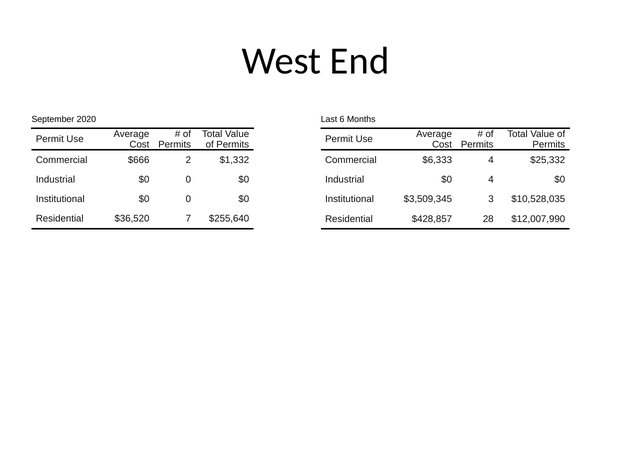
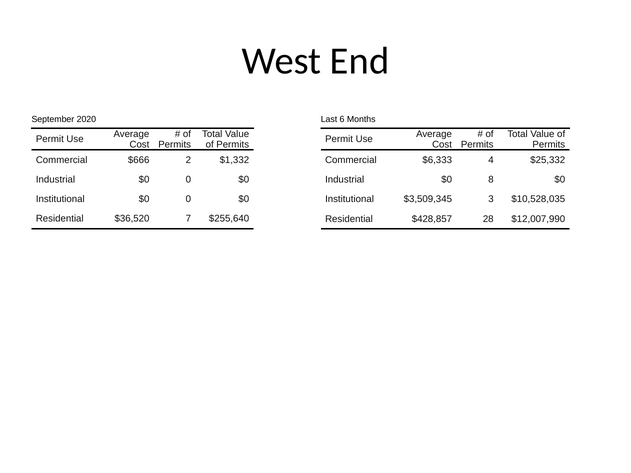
$0 4: 4 -> 8 (491, 180)
